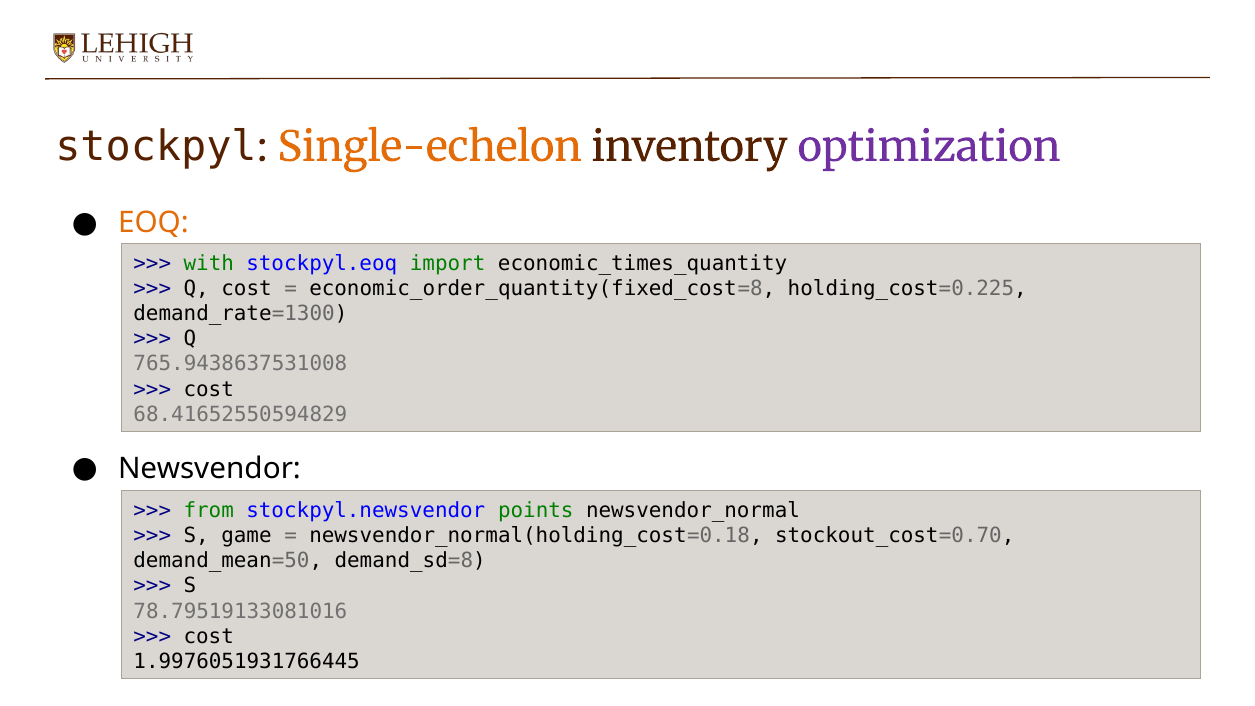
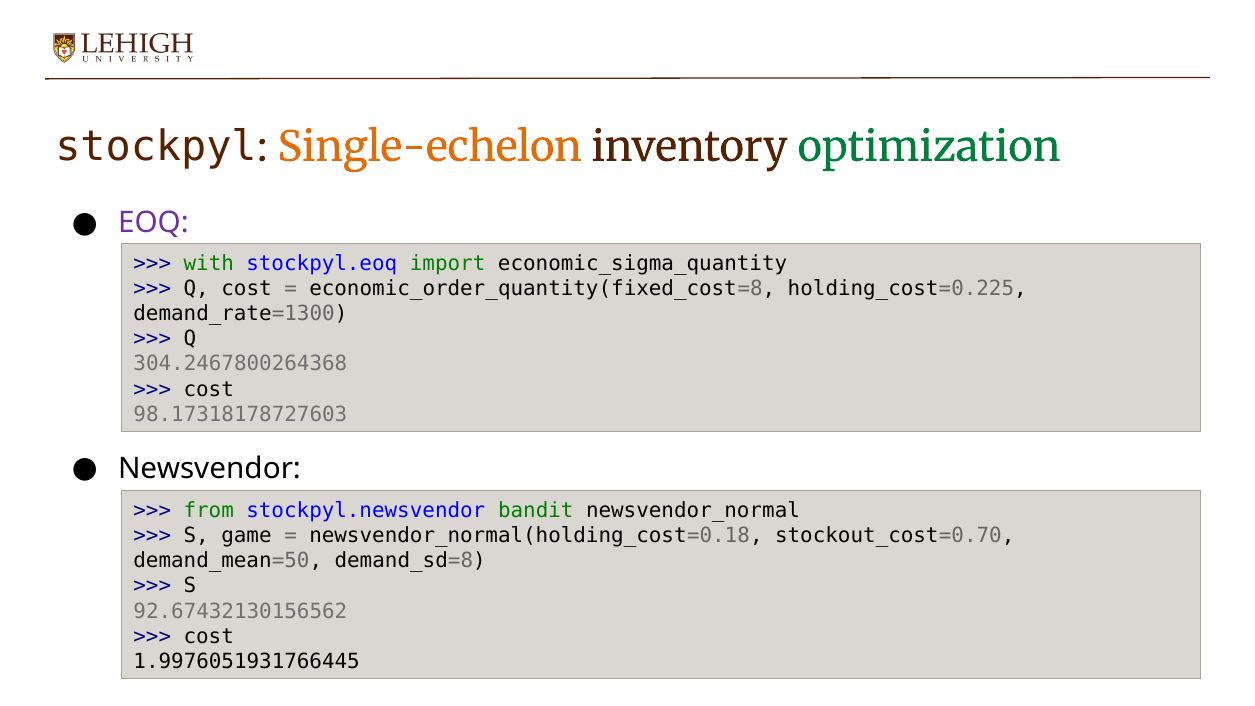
optimization colour: purple -> green (929, 147)
EOQ colour: orange -> purple (153, 223)
economic_times_quantity: economic_times_quantity -> economic_sigma_quantity (643, 264)
765.9438637531008: 765.9438637531008 -> 304.2467800264368 (240, 364)
68.41652550594829: 68.41652550594829 -> 98.17318178727603 (240, 414)
points: points -> bandit (536, 511)
78.79519133081016: 78.79519133081016 -> 92.67432130156562 (240, 611)
